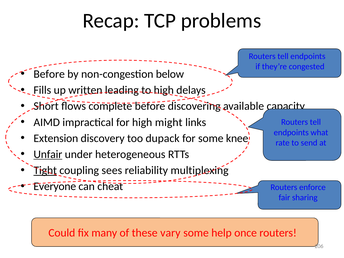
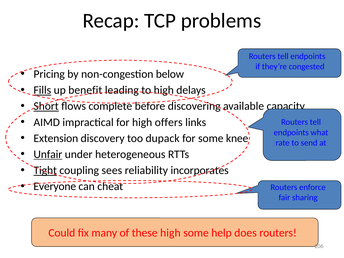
Before: Before -> Pricing (49, 74)
Fills underline: none -> present (42, 90)
written: written -> benefit (85, 90)
Short underline: none -> present (46, 106)
might: might -> offers (169, 122)
multiplexing: multiplexing -> incorporates (200, 170)
these vary: vary -> high (170, 233)
once: once -> does (246, 233)
